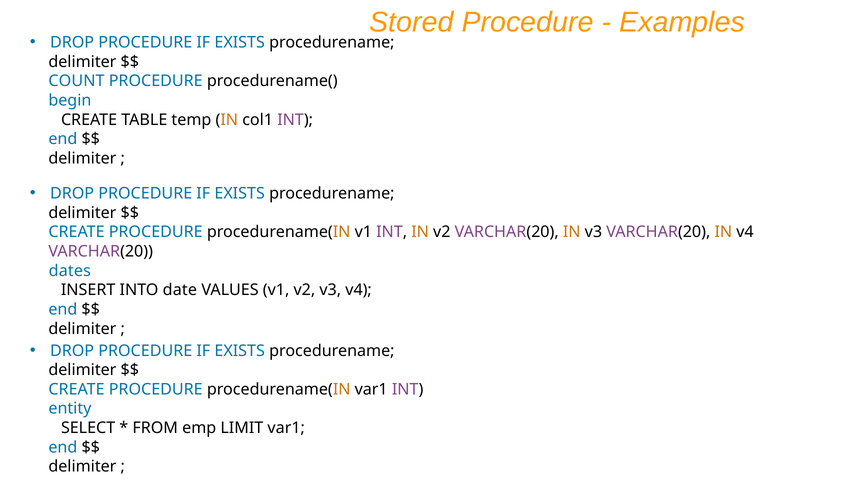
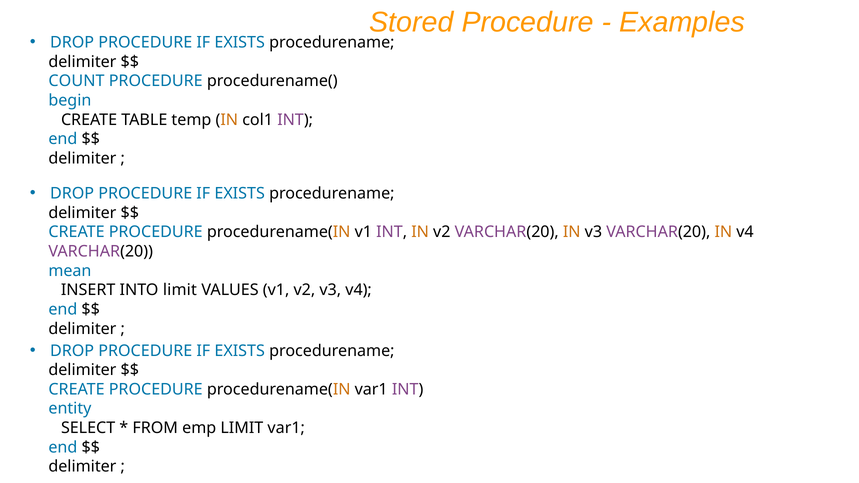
dates: dates -> mean (70, 271)
INTO date: date -> limit (180, 290)
